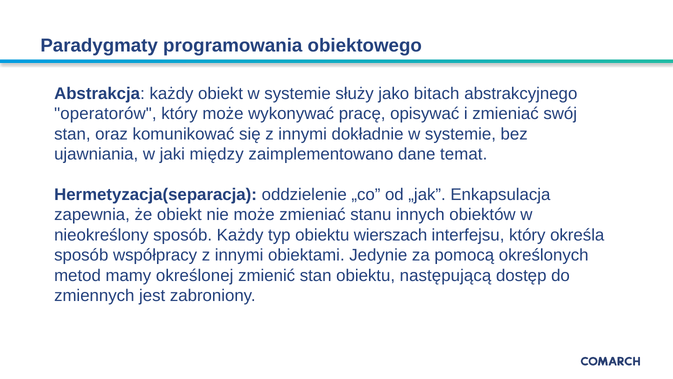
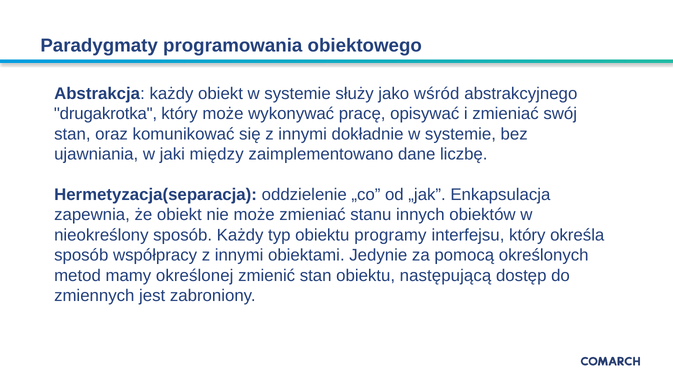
bitach: bitach -> wśród (437, 93)
operatorów: operatorów -> drugakrotka (106, 114)
temat: temat -> liczbę (464, 154)
wierszach: wierszach -> programy (390, 235)
